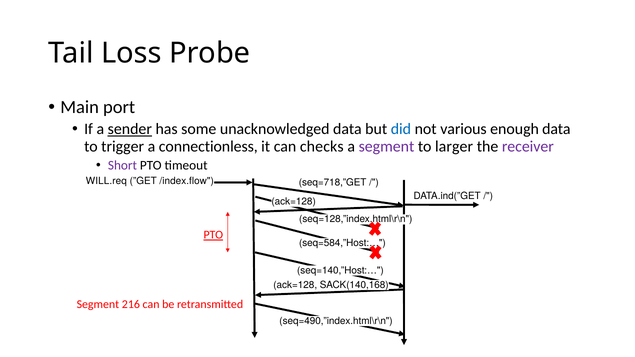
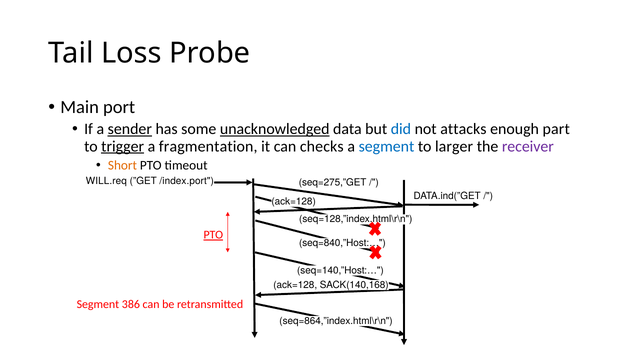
unacknowledged underline: none -> present (275, 129)
various: various -> attacks (463, 129)
enough data: data -> part (556, 129)
trigger underline: none -> present (123, 146)
connectionless: connectionless -> fragmentation (208, 146)
segment colour: purple -> blue (386, 146)
Short colour: purple -> orange (122, 165)
/index.flow: /index.flow -> /index.port (187, 181)
seq=718,”GET: seq=718,”GET -> seq=275,”GET (333, 183)
seq=584,”Host:…: seq=584,”Host:… -> seq=840,”Host:… (342, 243)
216: 216 -> 386 (131, 304)
seq=490,”index.html\r\n: seq=490,”index.html\r\n -> seq=864,”index.html\r\n (336, 321)
